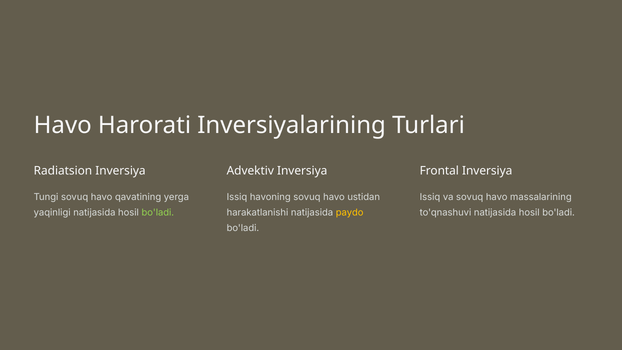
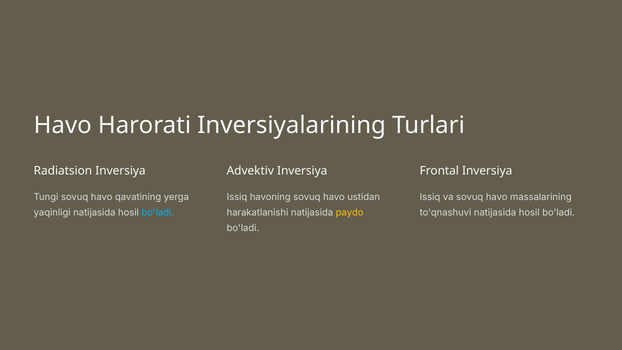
bo'ladi colour: light green -> light blue (158, 213)
